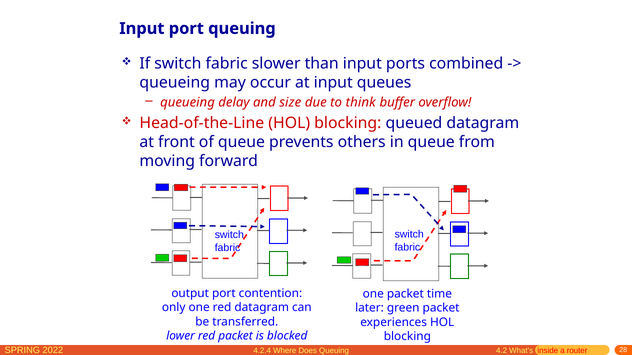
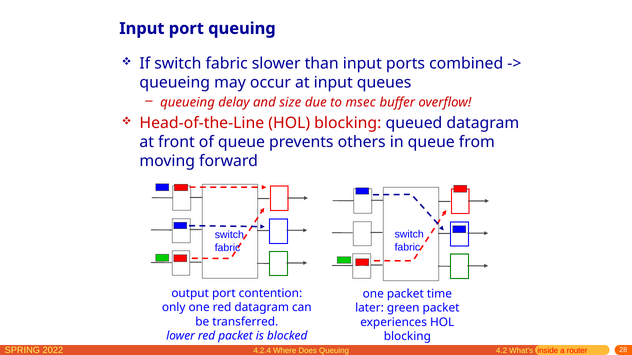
think: think -> msec (361, 103)
